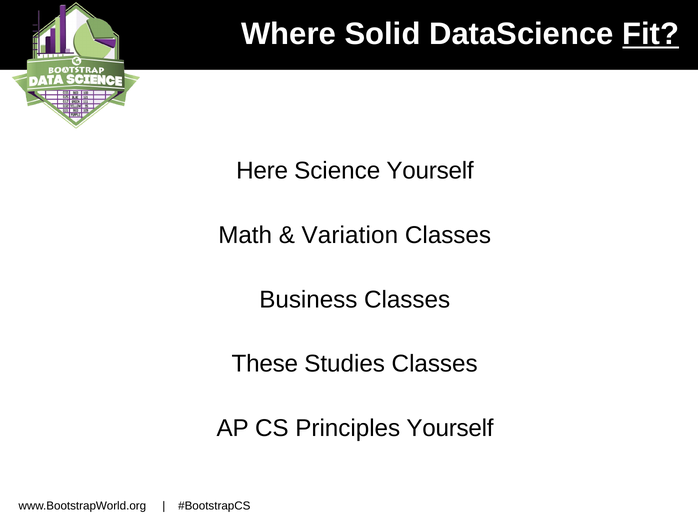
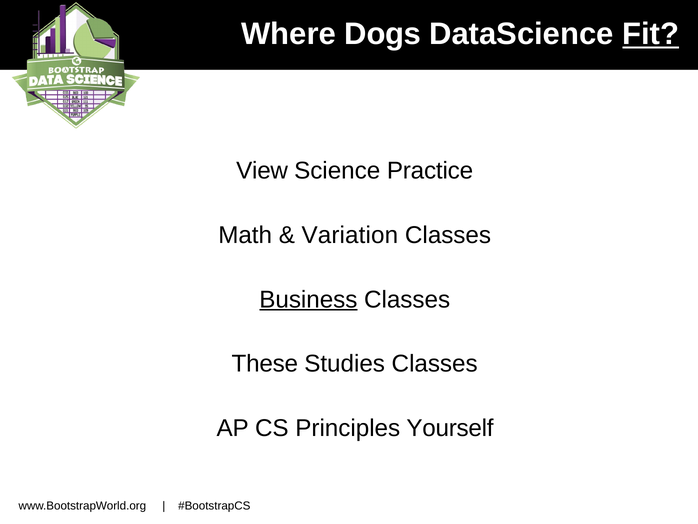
Solid: Solid -> Dogs (383, 34)
Here: Here -> View (262, 171)
Science Yourself: Yourself -> Practice (430, 171)
Business underline: none -> present (308, 299)
